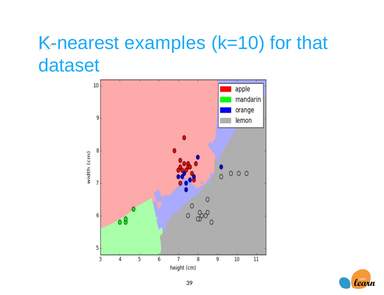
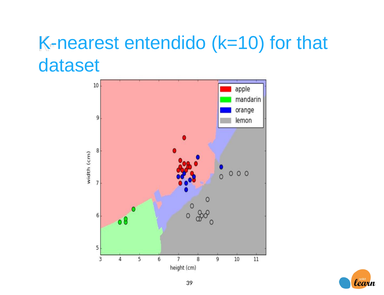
examples: examples -> entendido (165, 43)
